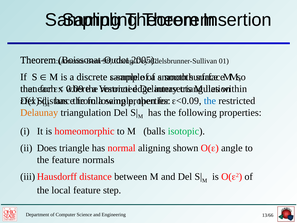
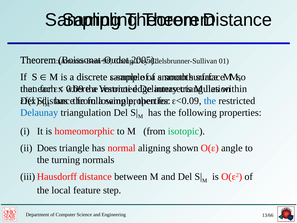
Insertion: Insertion -> Distance (237, 20)
Delaunay colour: orange -> blue (39, 113)
M balls: balls -> from (154, 131)
the feature: feature -> turning (66, 160)
